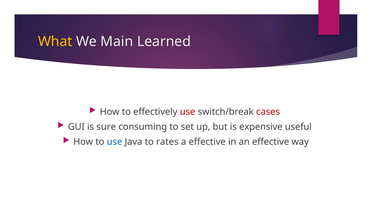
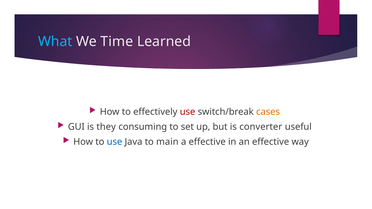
What colour: yellow -> light blue (55, 41)
Main: Main -> Time (117, 41)
cases colour: red -> orange (268, 112)
sure: sure -> they (106, 127)
expensive: expensive -> converter (261, 127)
rates: rates -> main (167, 142)
